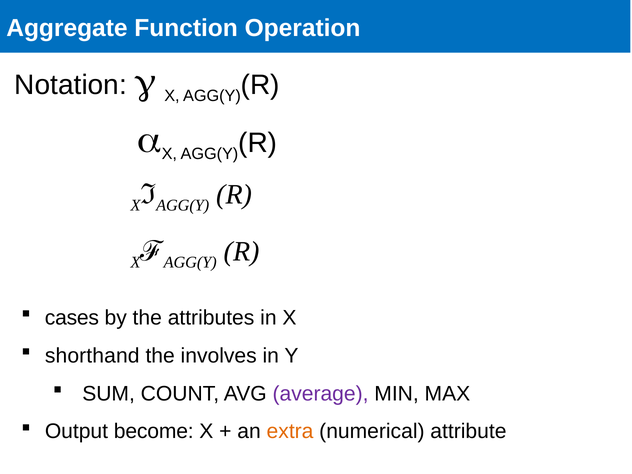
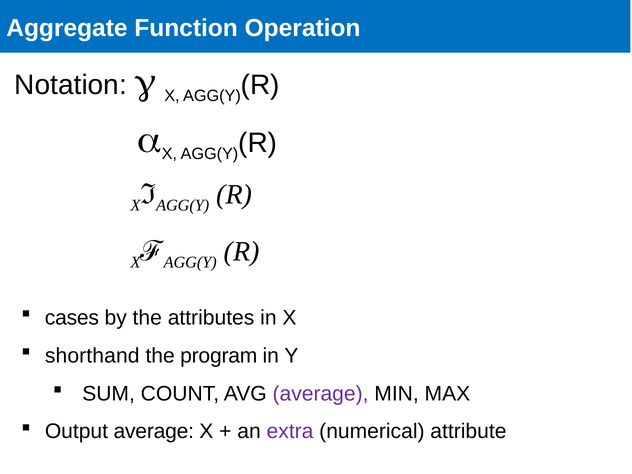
involves: involves -> program (219, 356)
Output become: become -> average (154, 431)
extra colour: orange -> purple (290, 431)
